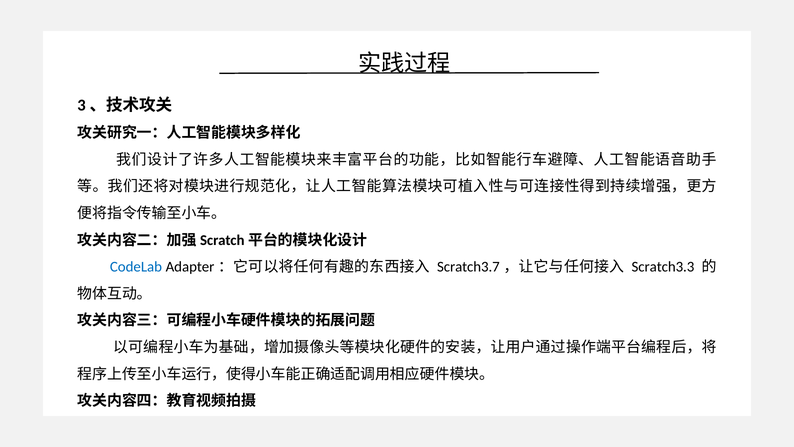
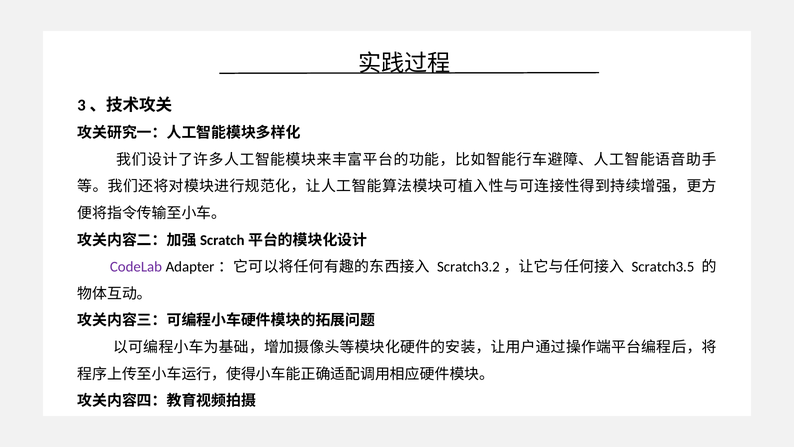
CodeLab colour: blue -> purple (136, 267)
Scratch3.7: Scratch3.7 -> Scratch3.2 (468, 267)
Scratch3.3: Scratch3.3 -> Scratch3.5 (663, 267)
